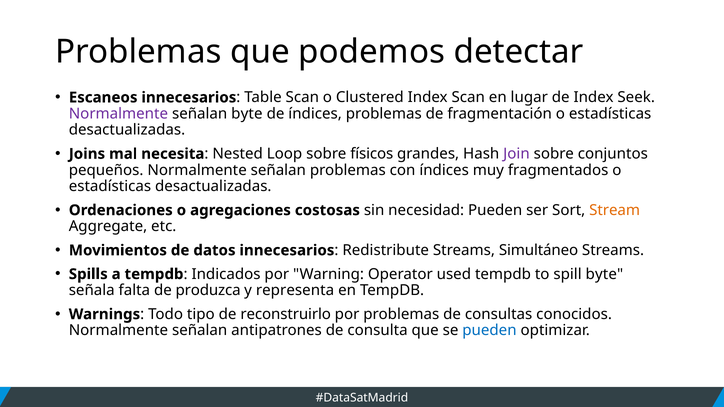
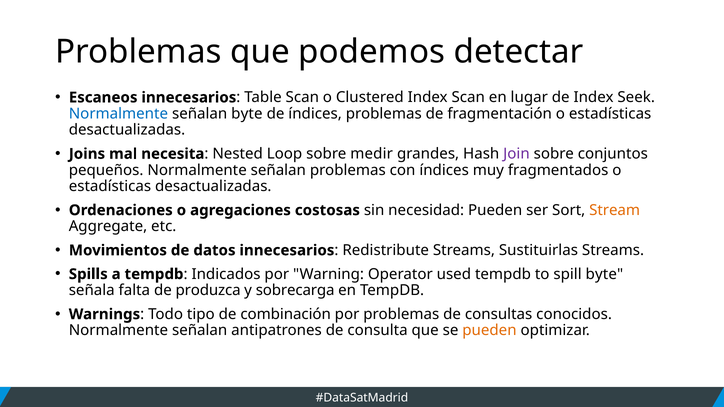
Normalmente colour: purple -> blue (118, 114)
físicos: físicos -> medir (372, 154)
Simultáneo: Simultáneo -> Sustituirlas (538, 250)
representa: representa -> sobrecarga (295, 291)
reconstruirlo: reconstruirlo -> combinación (286, 314)
pueden colour: blue -> orange (489, 331)
